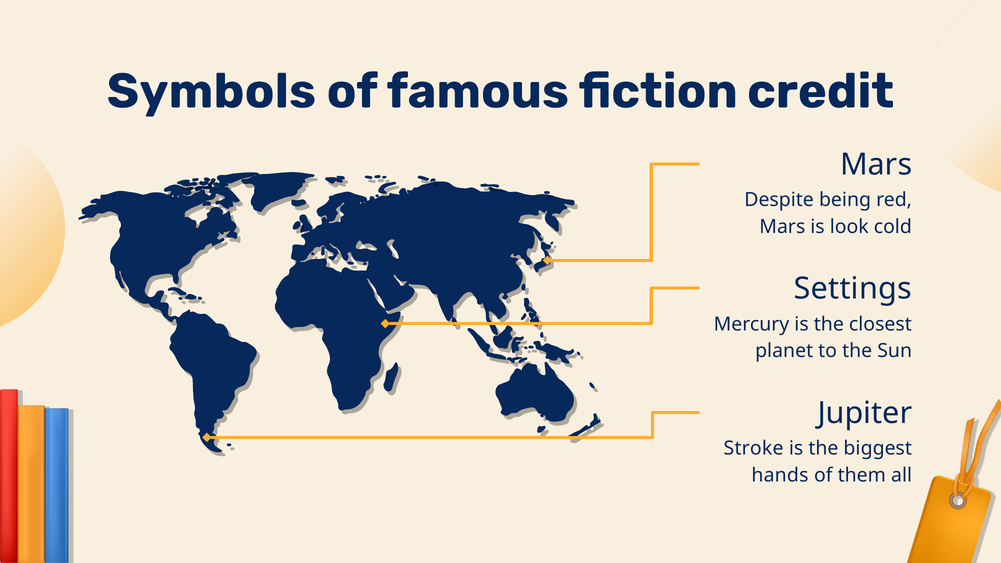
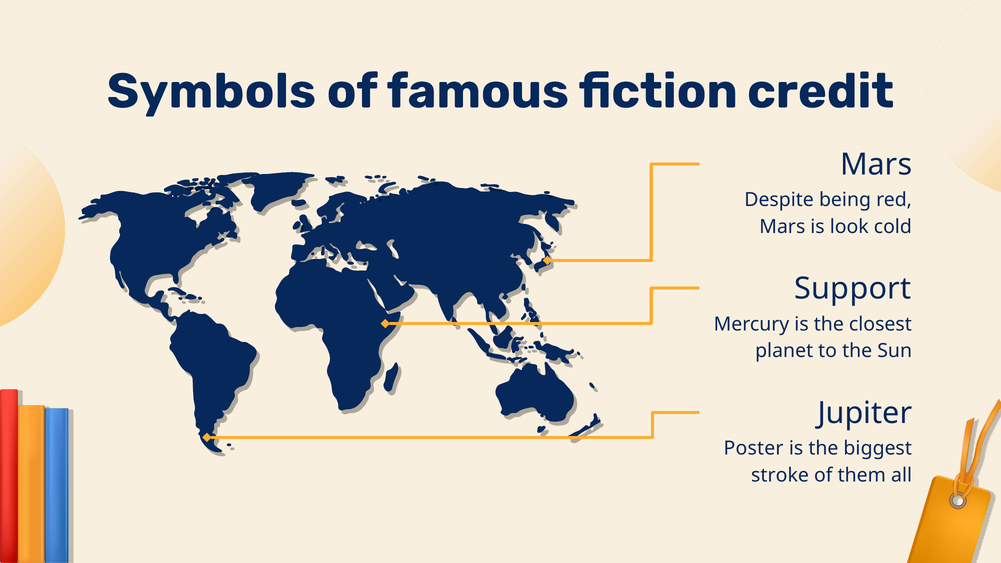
Settings: Settings -> Support (853, 289)
Stroke: Stroke -> Poster (754, 449)
hands: hands -> stroke (780, 475)
